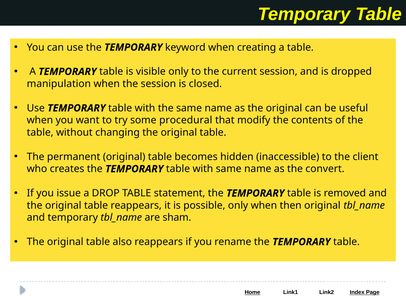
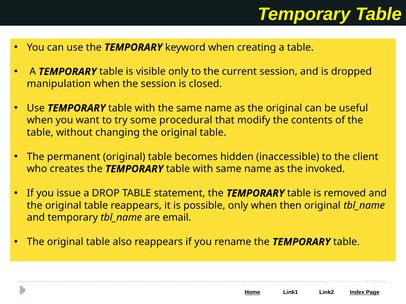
convert: convert -> invoked (325, 169)
sham: sham -> email (177, 218)
